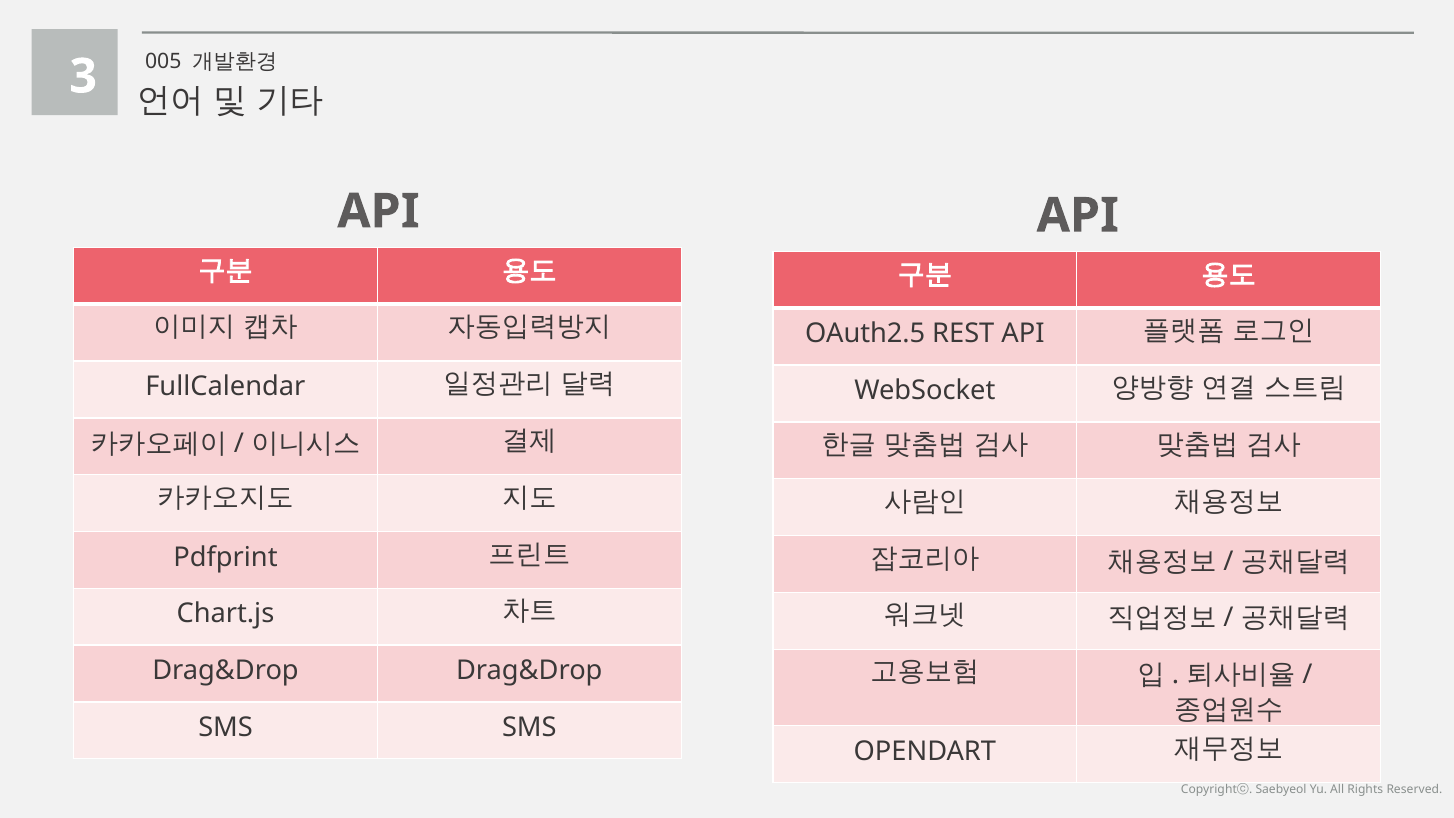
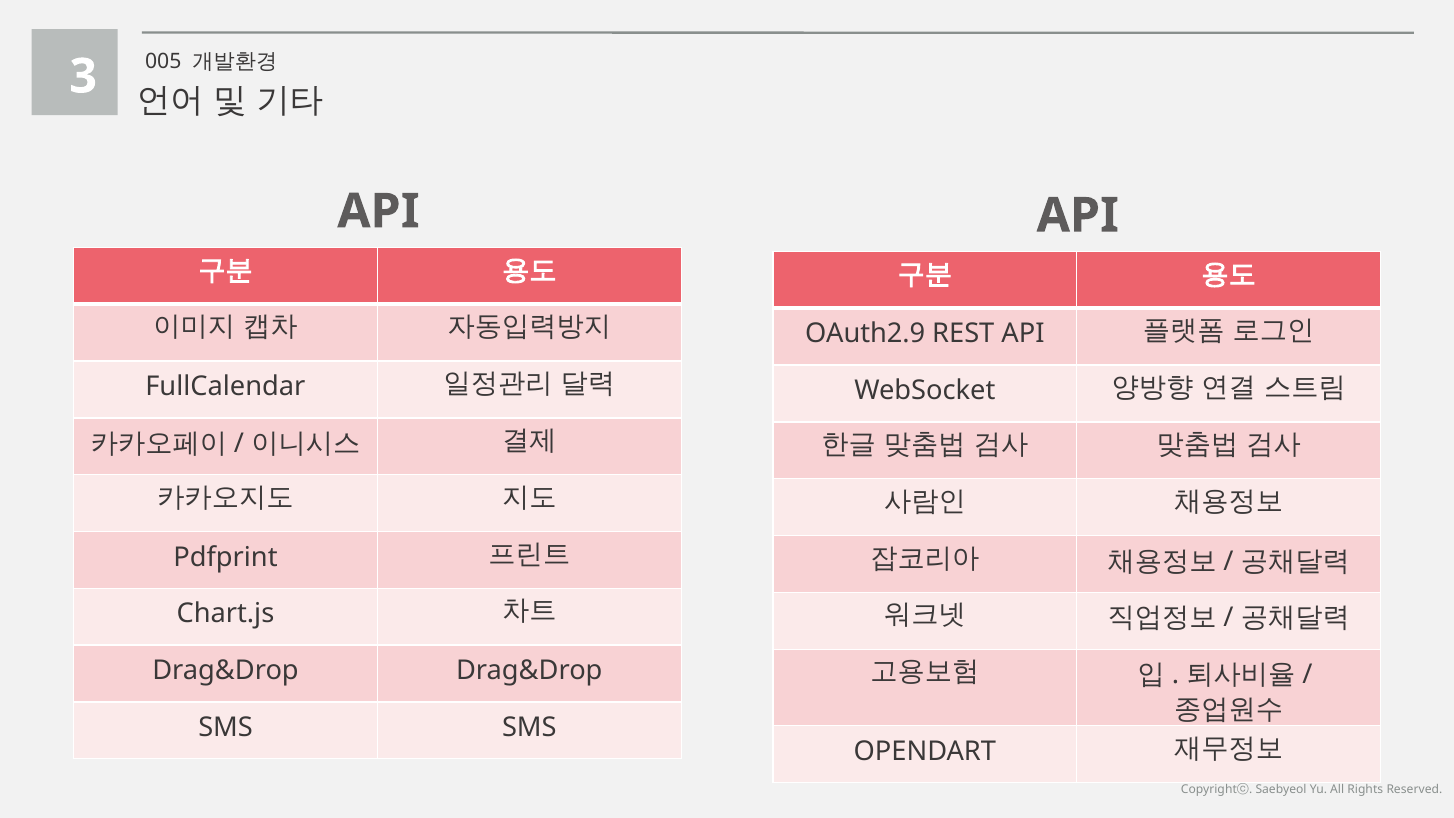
OAuth2.5: OAuth2.5 -> OAuth2.9 (865, 334)
